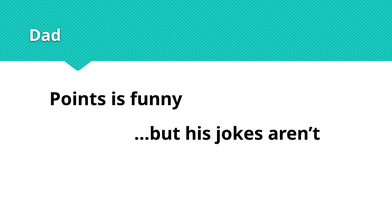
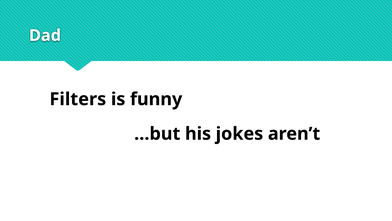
Points: Points -> Filters (78, 99)
